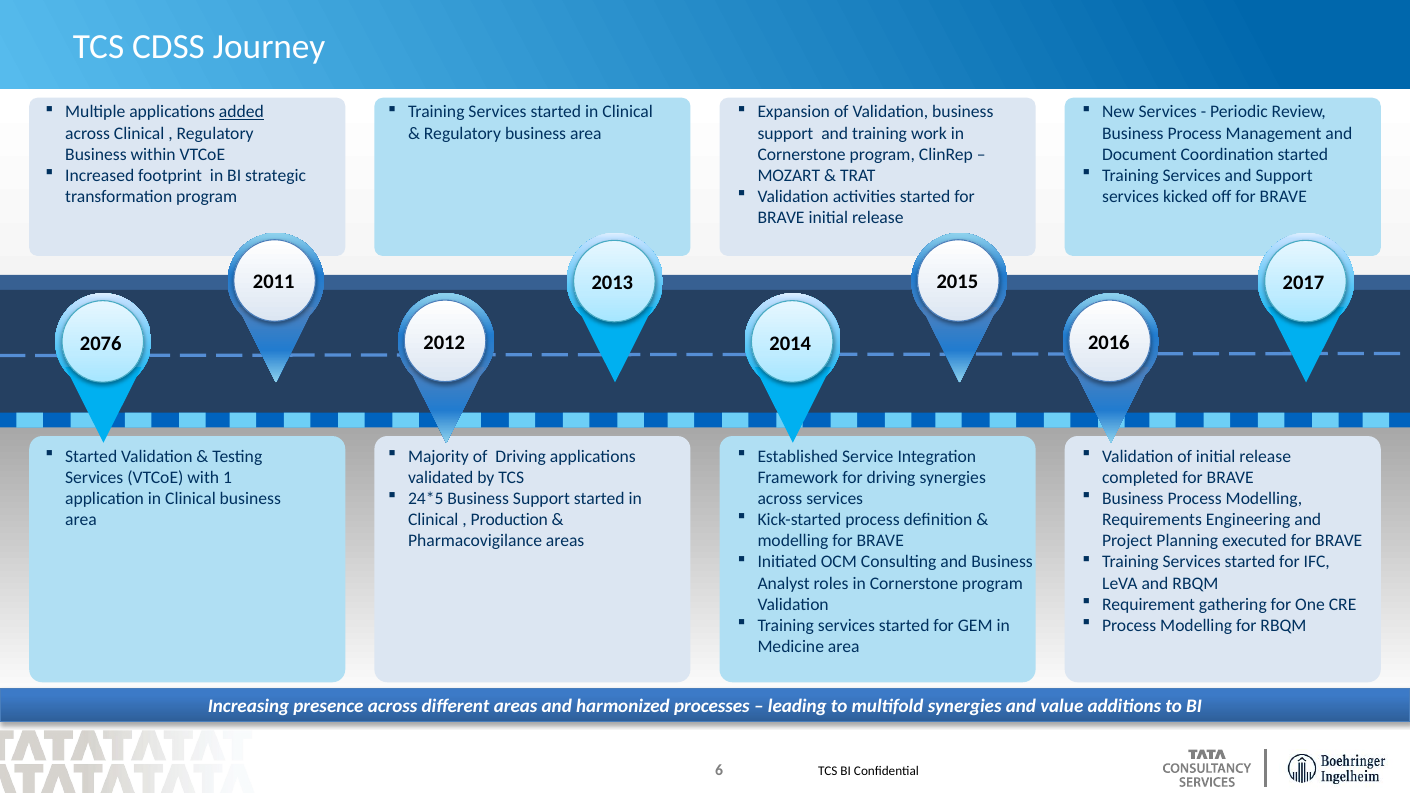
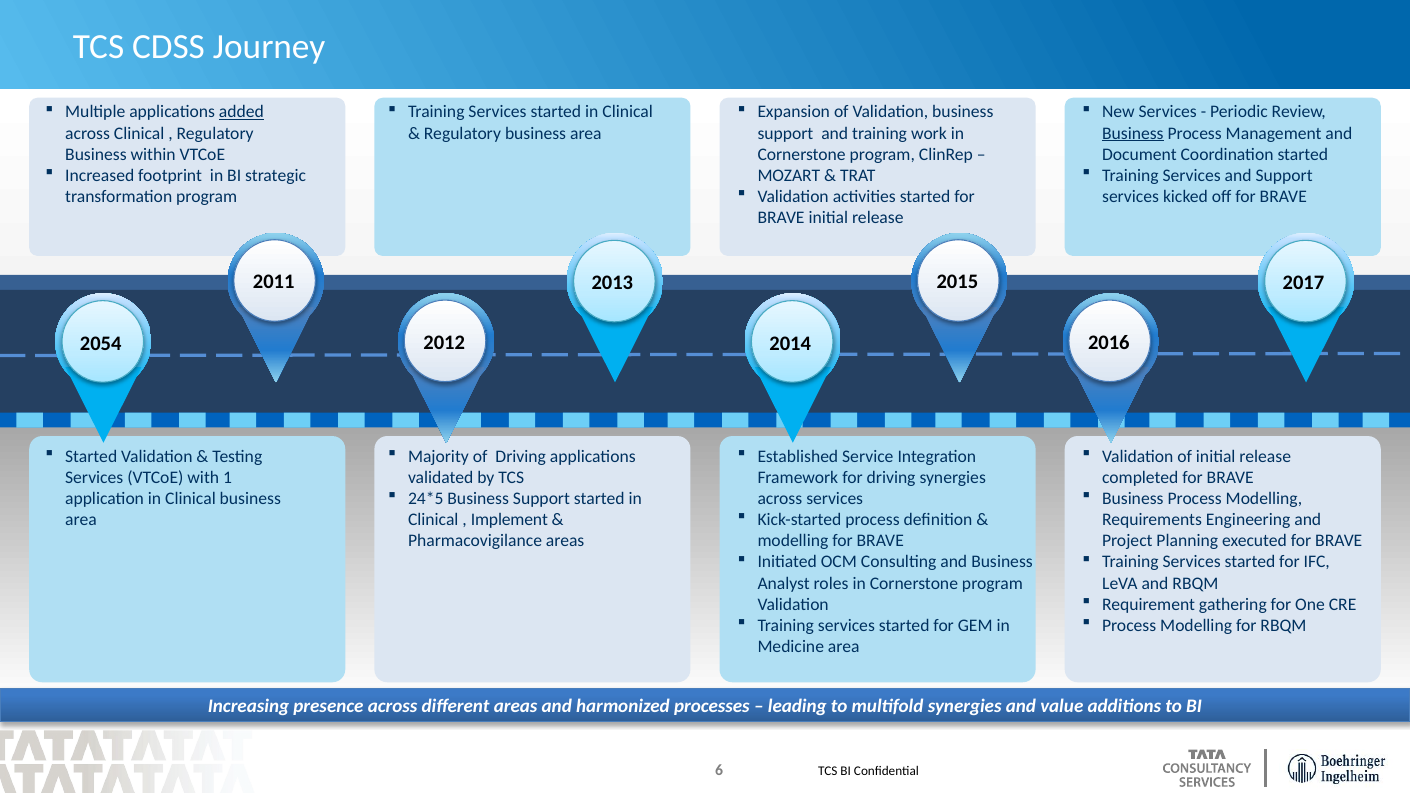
Business underline: none -> present (1133, 133)
2076: 2076 -> 2054 (101, 343)
Production: Production -> Implement (509, 520)
